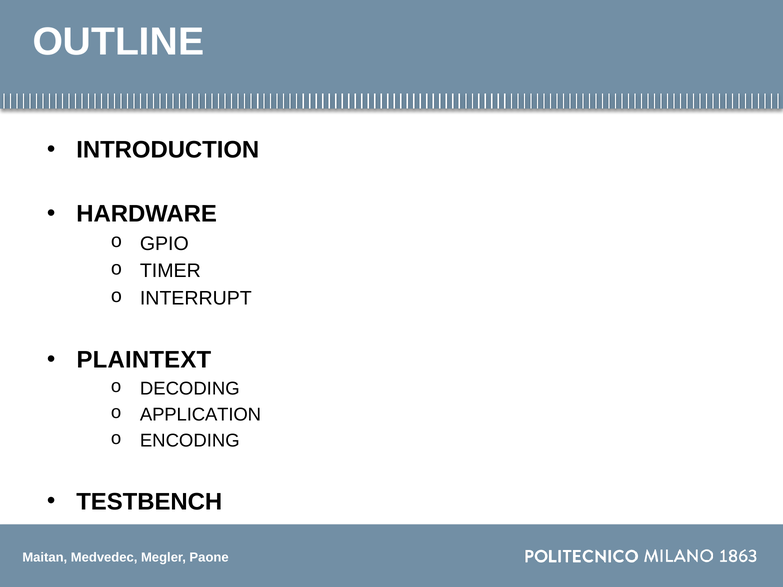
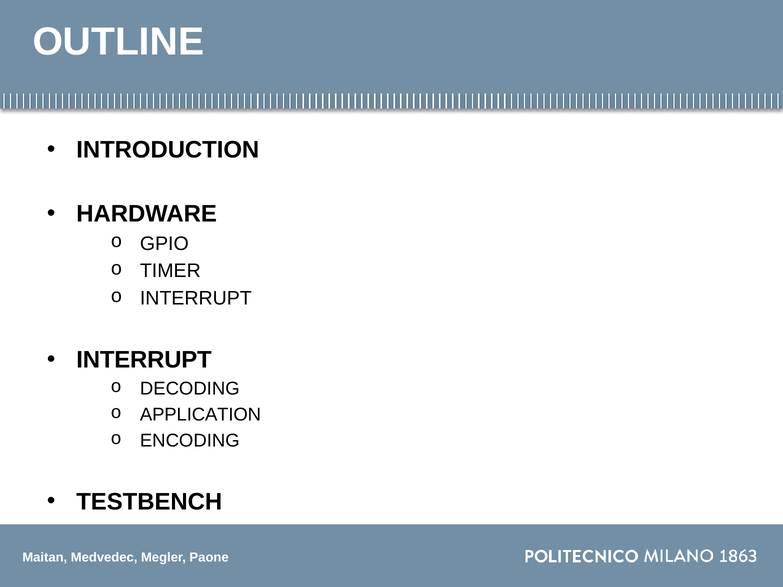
PLAINTEXT: PLAINTEXT -> INTERRUPT (144, 360)
